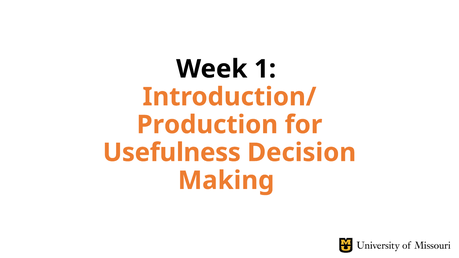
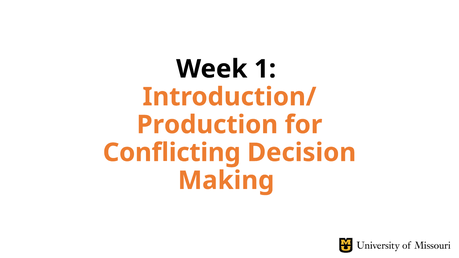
Usefulness: Usefulness -> Conflicting (172, 153)
